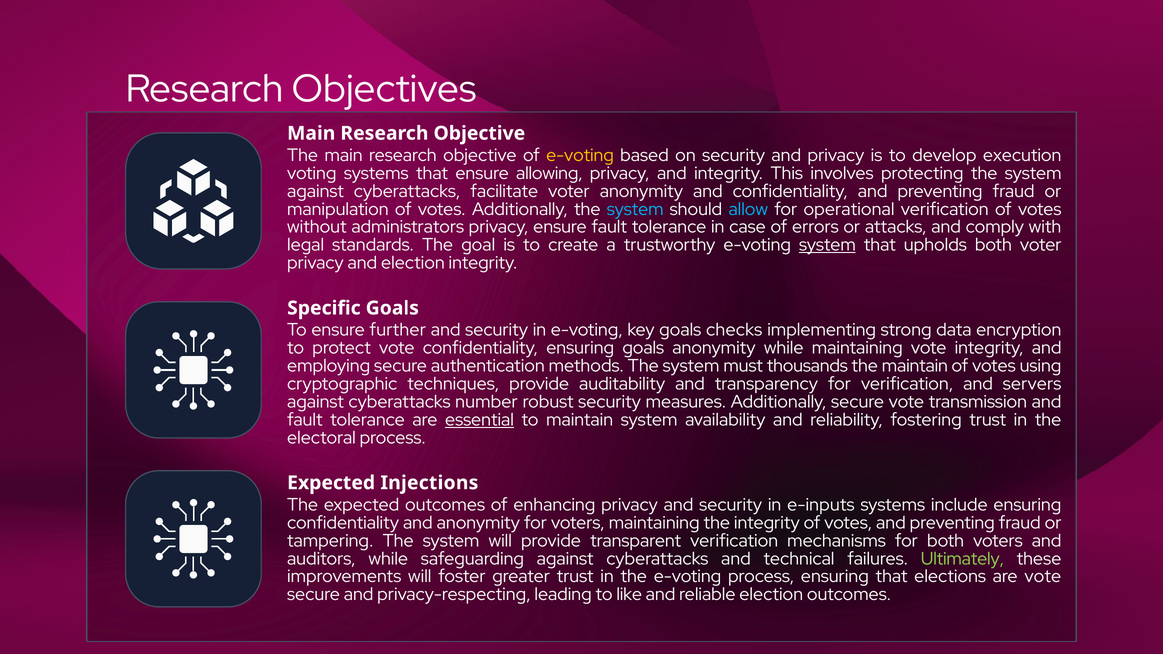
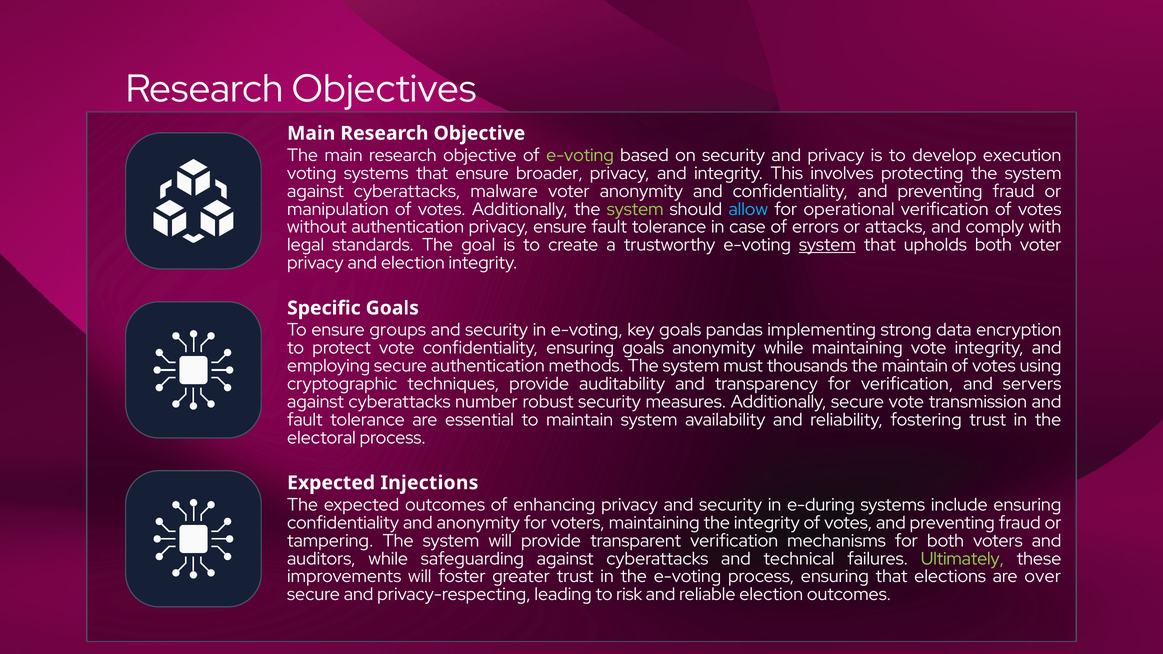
e-voting colour: yellow -> light green (580, 155)
allowing: allowing -> broader (549, 173)
facilitate: facilitate -> malware (504, 191)
system colour: light blue -> light green (635, 209)
without administrators: administrators -> authentication (408, 227)
further: further -> groups (398, 330)
checks: checks -> pandas (734, 330)
essential underline: present -> none (479, 420)
e-inputs: e-inputs -> e-during (821, 505)
are vote: vote -> over (1043, 577)
like: like -> risk (629, 595)
